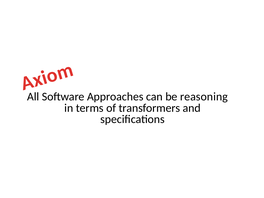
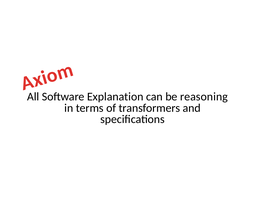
Approaches: Approaches -> Explanation (115, 97)
